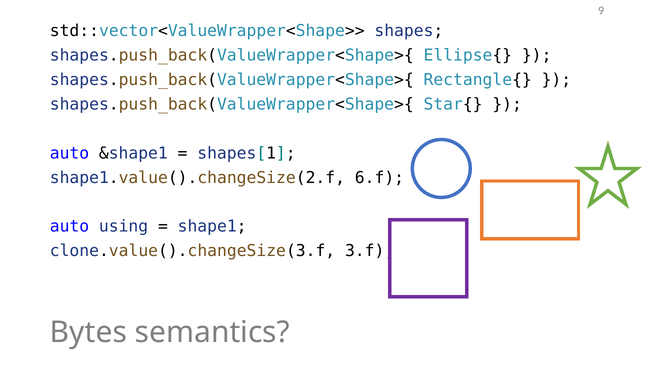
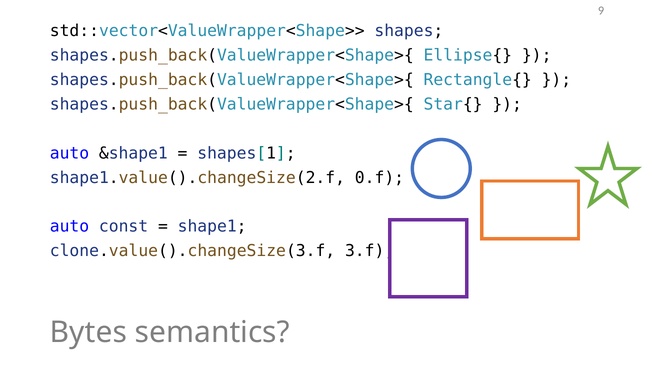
6.f: 6.f -> 0.f (379, 178)
using: using -> const (124, 227)
